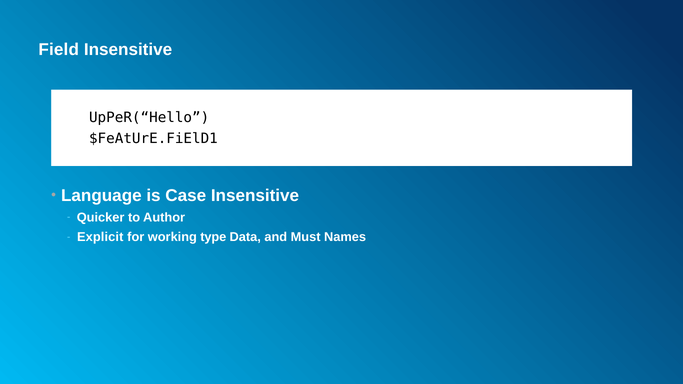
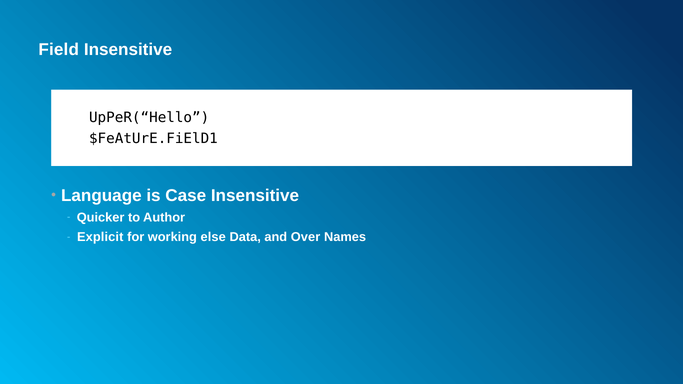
type: type -> else (213, 237)
Must: Must -> Over (306, 237)
